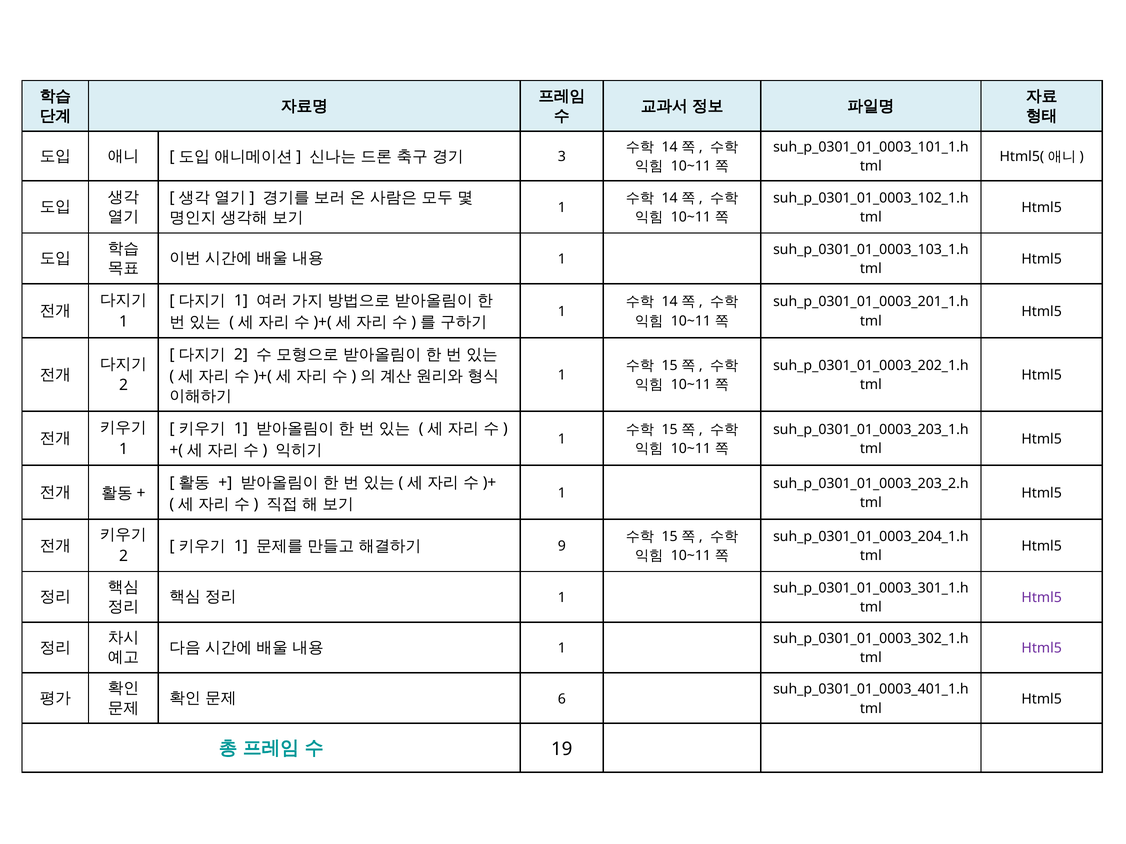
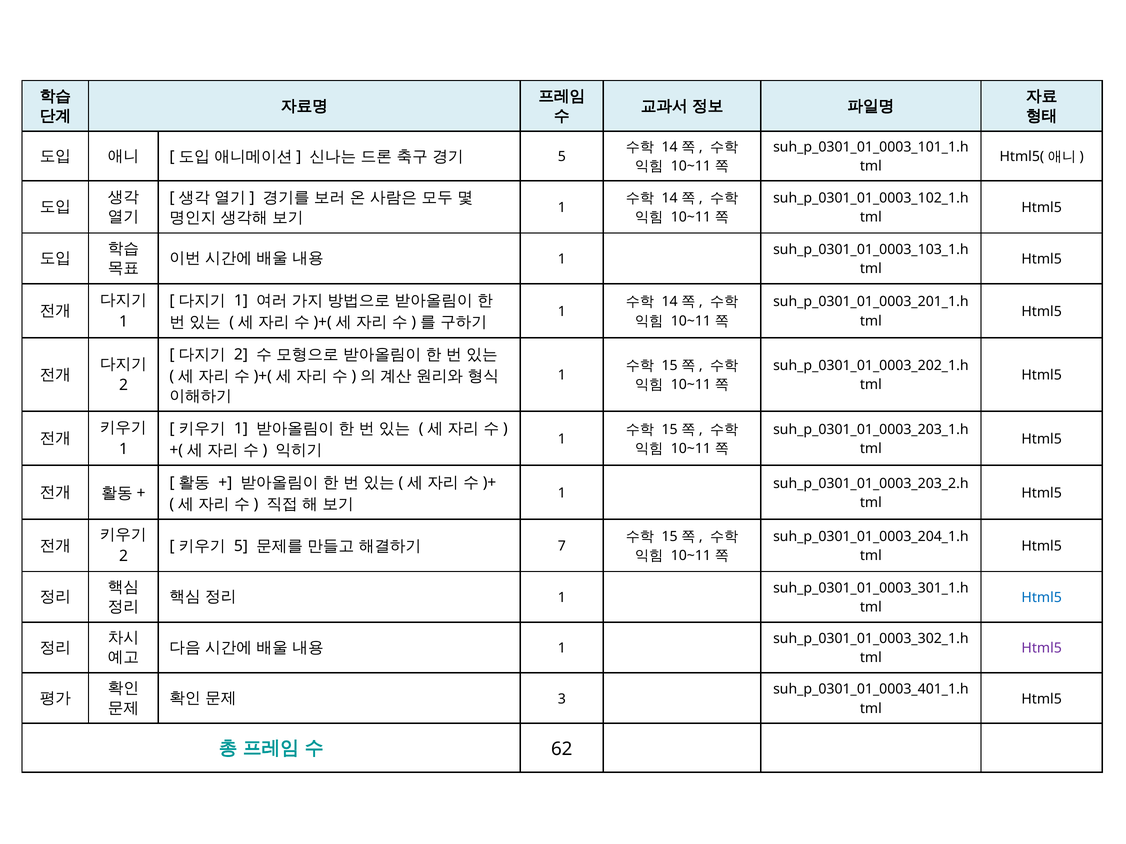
3: 3 -> 5 (562, 157)
1: 1 -> 5 (241, 547)
9: 9 -> 7 (562, 547)
Html5 colour: purple -> blue (1042, 598)
6: 6 -> 3 (562, 699)
19: 19 -> 62 (562, 749)
